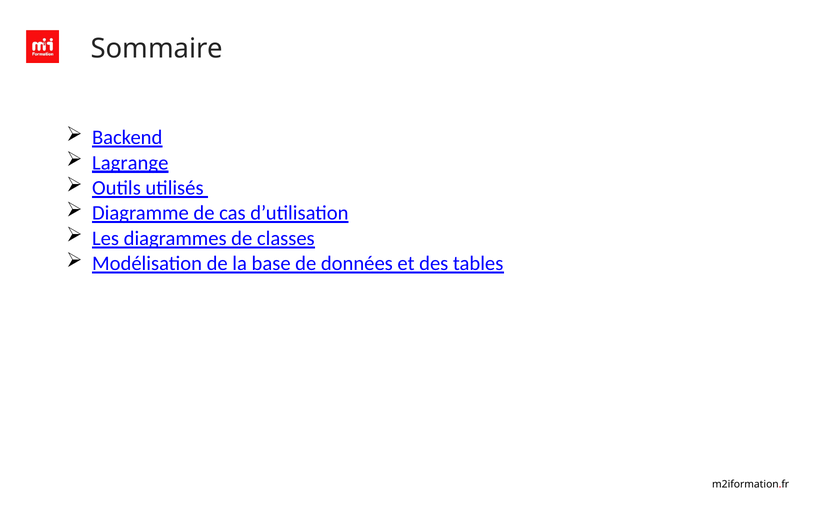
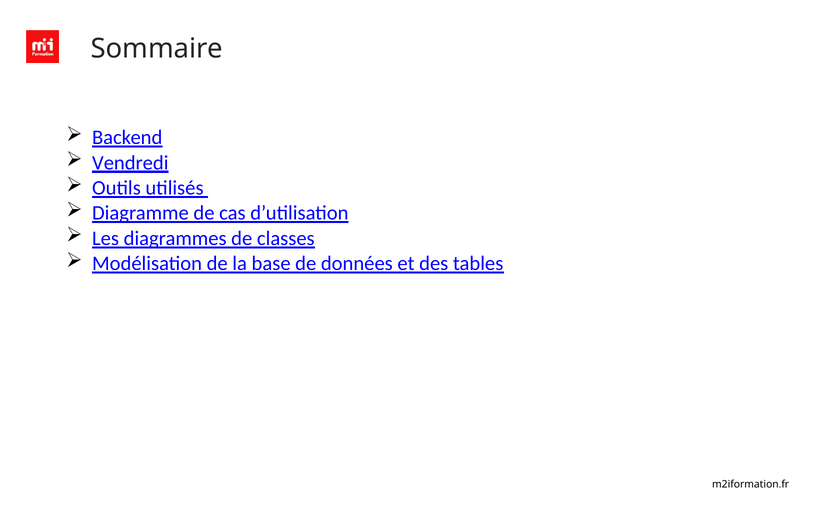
Lagrange: Lagrange -> Vendredi (130, 163)
